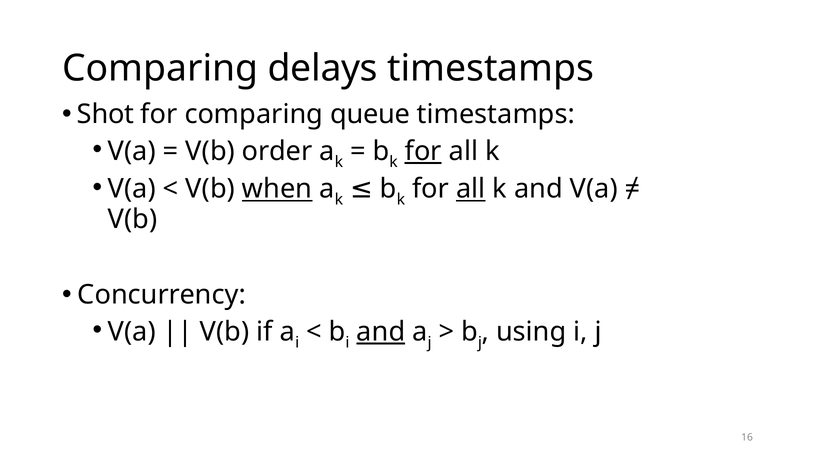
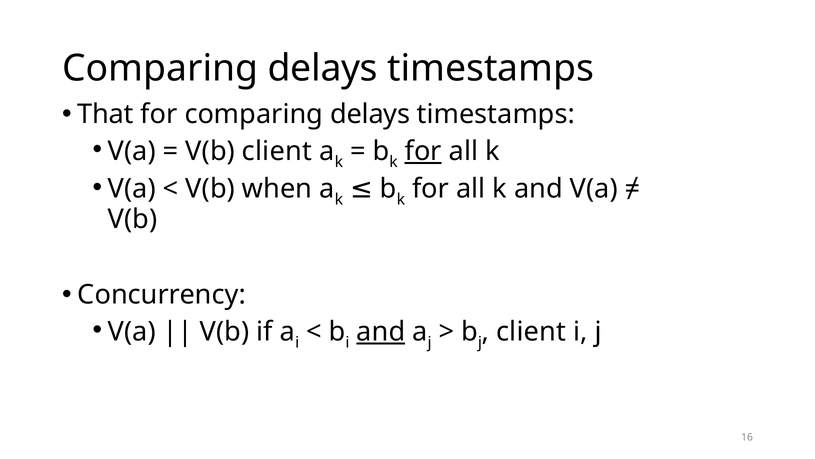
Shot: Shot -> That (106, 114)
for comparing queue: queue -> delays (370, 114)
V(b order: order -> client (277, 151)
when underline: present -> none (277, 189)
all underline: present -> none (471, 189)
using: using -> client (531, 331)
